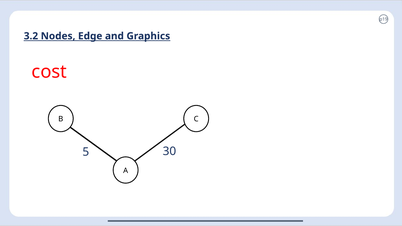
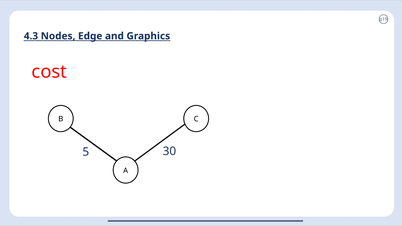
3.2: 3.2 -> 4.3 (31, 36)
